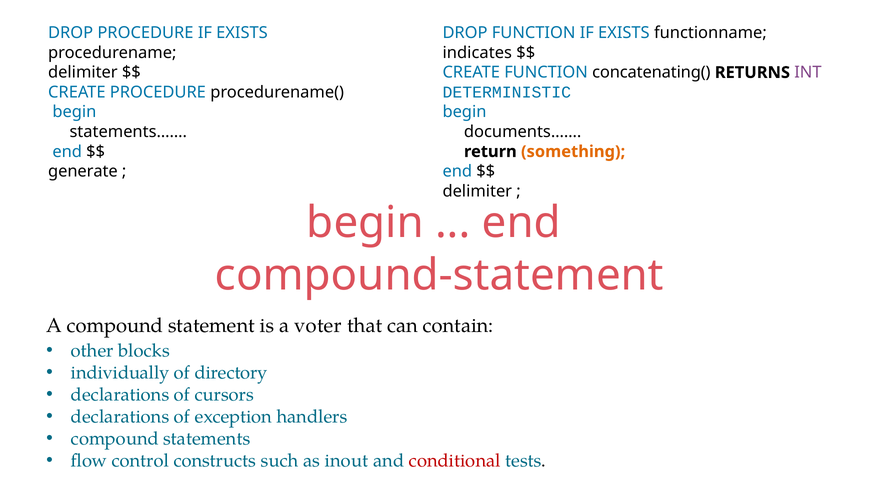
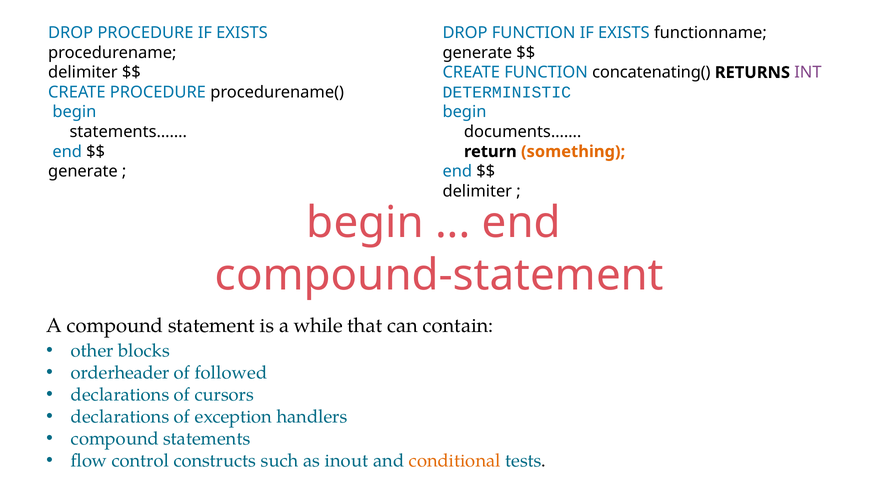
indicates: indicates -> generate (477, 53)
voter: voter -> while (318, 326)
individually: individually -> orderheader (120, 373)
directory: directory -> followed (231, 373)
conditional colour: red -> orange (455, 461)
